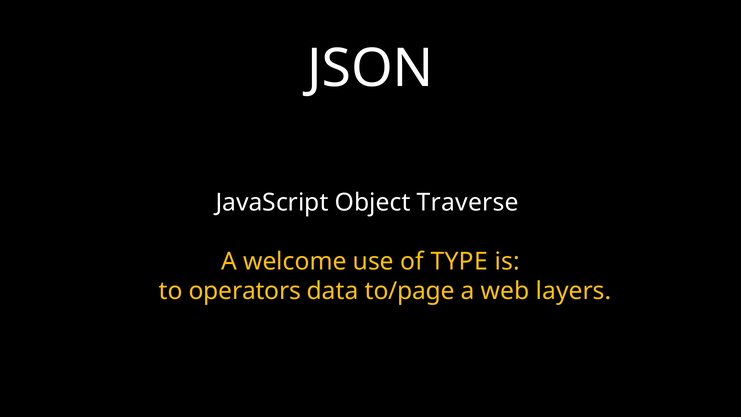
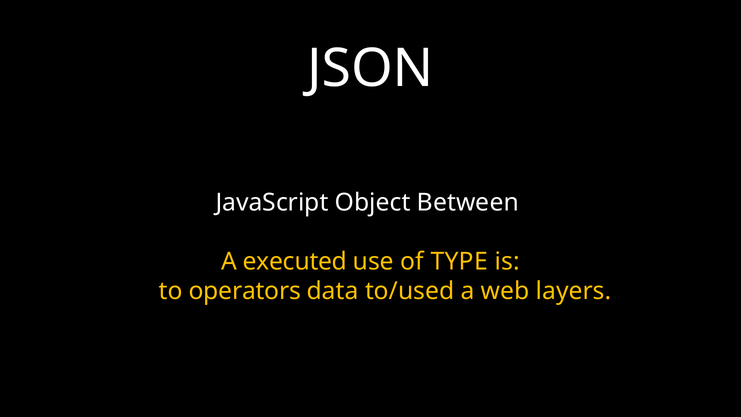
Traverse: Traverse -> Between (468, 202)
welcome: welcome -> executed (295, 262)
to/page: to/page -> to/used (410, 291)
